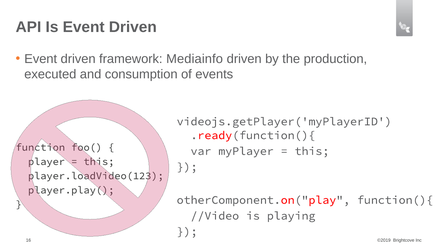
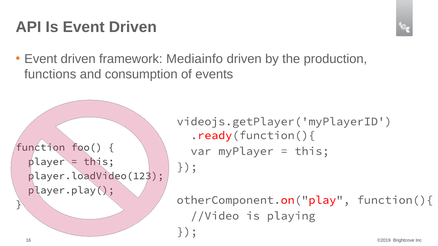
executed: executed -> functions (50, 74)
